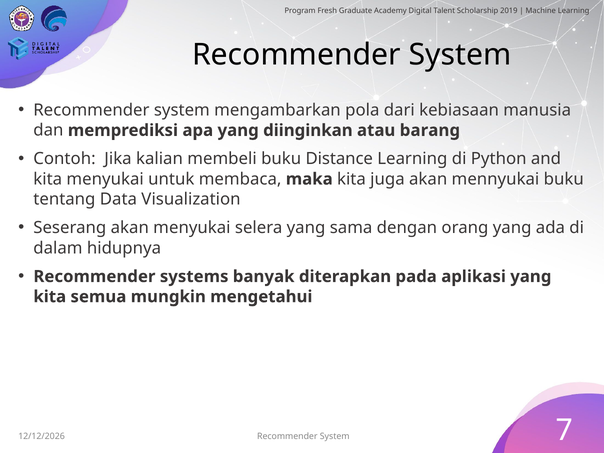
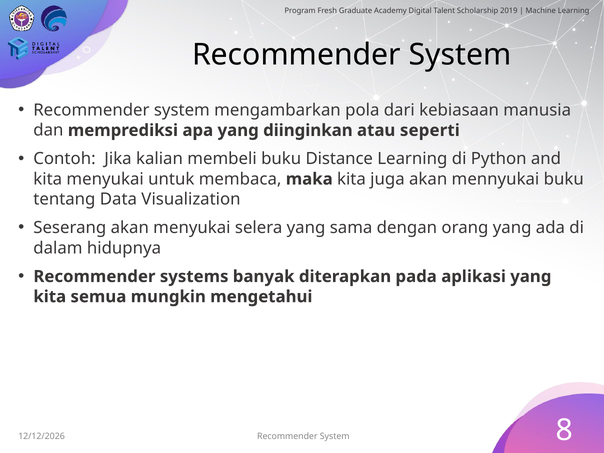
barang: barang -> seperti (430, 130)
7: 7 -> 8 (565, 430)
